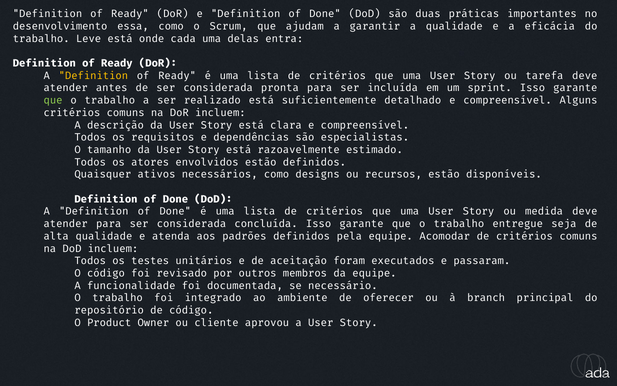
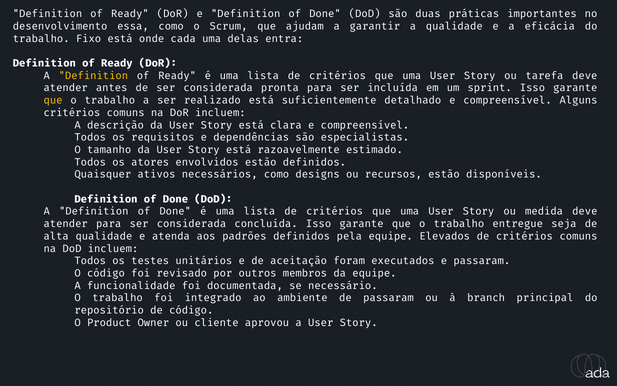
Leve: Leve -> Fixo (89, 39)
que colour: light green -> yellow (53, 100)
Acomodar: Acomodar -> Elevados (445, 236)
de oferecer: oferecer -> passaram (389, 298)
